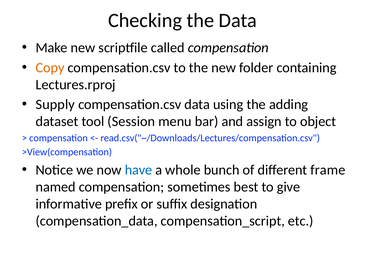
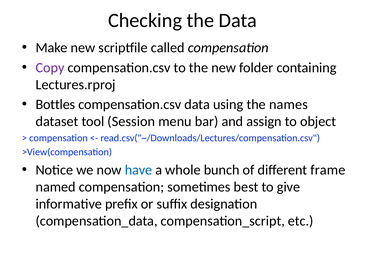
Copy colour: orange -> purple (50, 68)
Supply: Supply -> Bottles (55, 104)
adding: adding -> names (289, 104)
